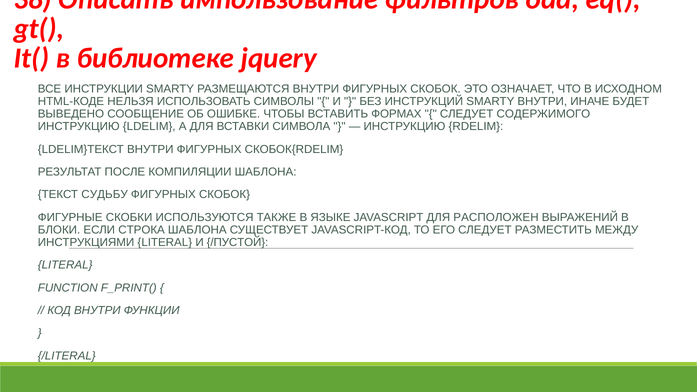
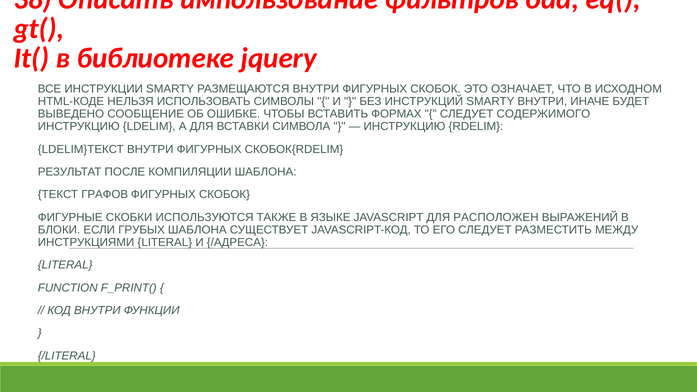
СУДЬБУ: СУДЬБУ -> ГРАФОВ (105, 195)
СТРОКА: СТРОКА -> ГРУБЫХ (142, 230)
/ПУСТОЙ: /ПУСТОЙ -> /АДРЕСА (237, 242)
